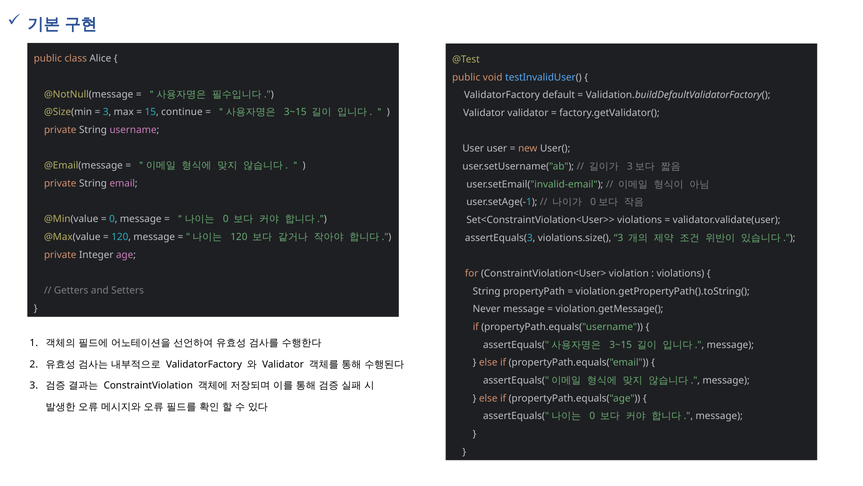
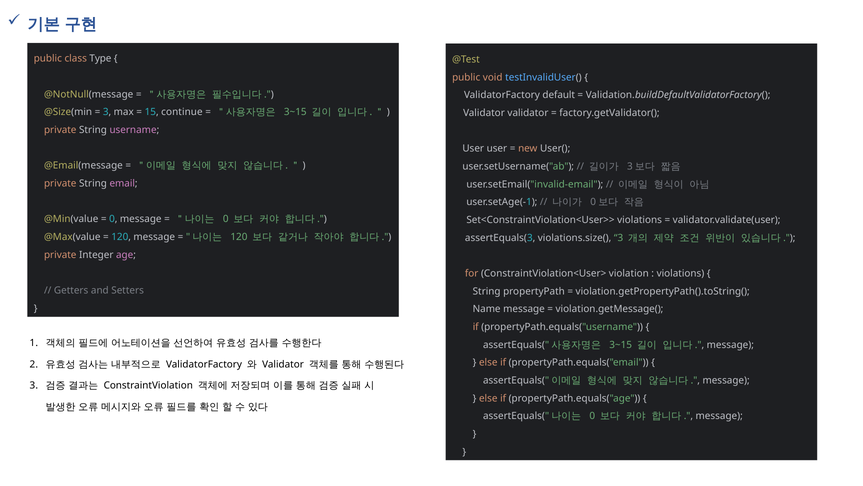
Alice: Alice -> Type (100, 59)
Never: Never -> Name (487, 309)
